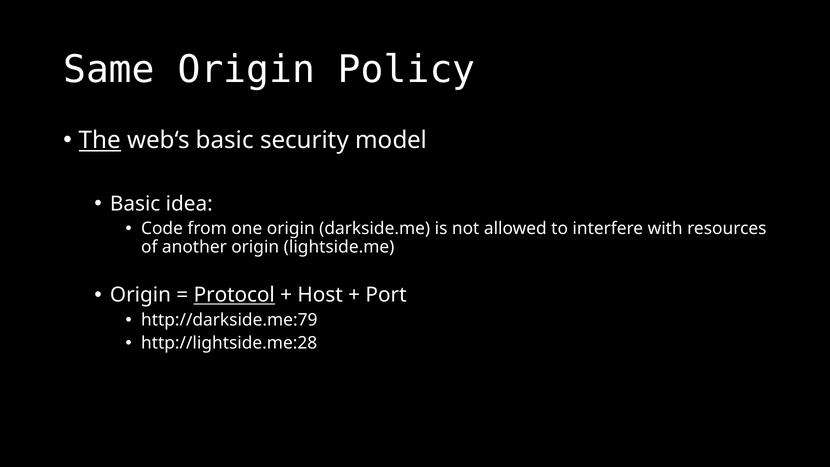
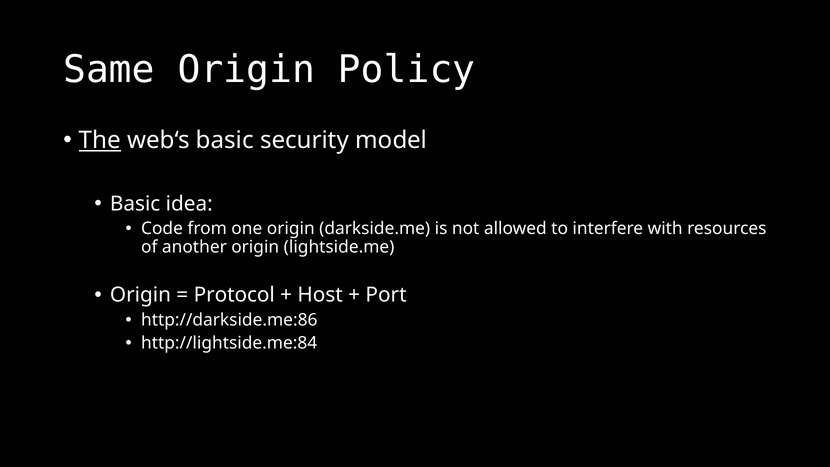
Protocol underline: present -> none (234, 295)
http://darkside.me:79: http://darkside.me:79 -> http://darkside.me:86 (229, 320)
http://lightside.me:28: http://lightside.me:28 -> http://lightside.me:84 (229, 343)
